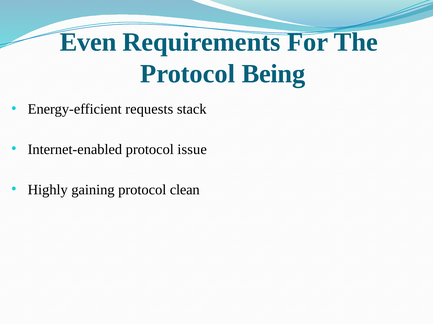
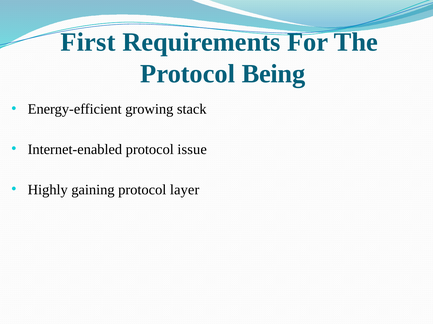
Even: Even -> First (88, 42)
requests: requests -> growing (149, 109)
clean: clean -> layer (185, 190)
